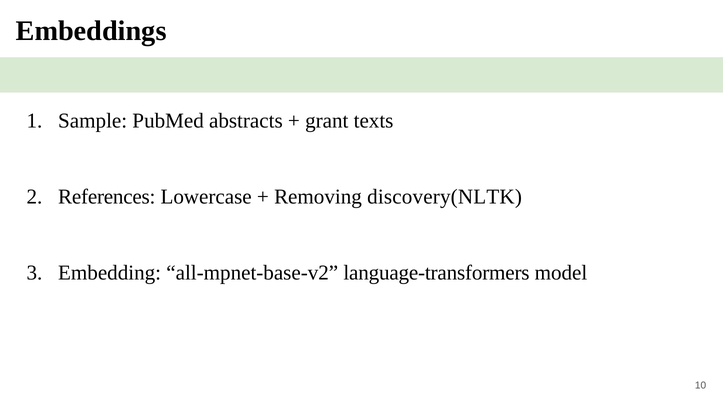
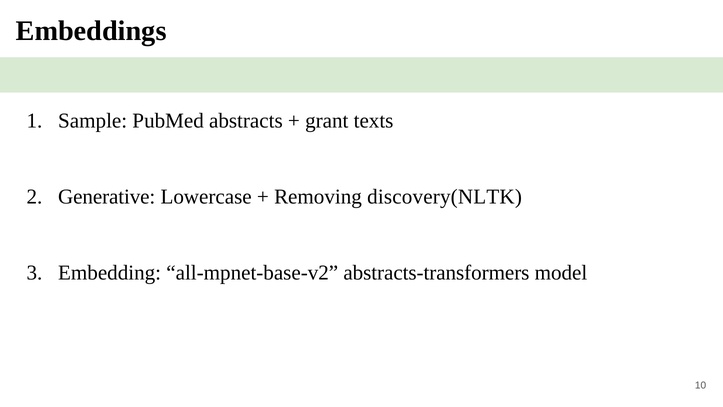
References: References -> Generative (107, 197)
language-transformers: language-transformers -> abstracts-transformers (436, 273)
